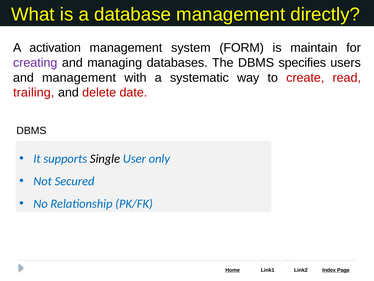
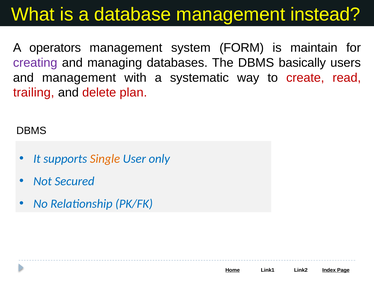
directly: directly -> instead (325, 14)
activation: activation -> operators (55, 48)
specifies: specifies -> basically (302, 63)
date: date -> plan (133, 92)
Single colour: black -> orange (105, 158)
